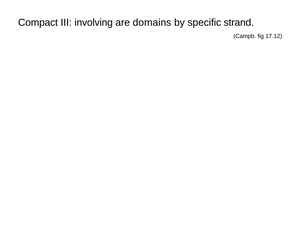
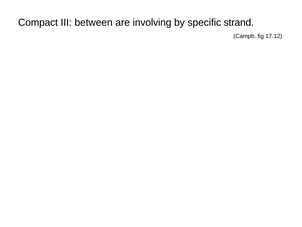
involving: involving -> between (94, 23)
domains: domains -> involving (152, 23)
